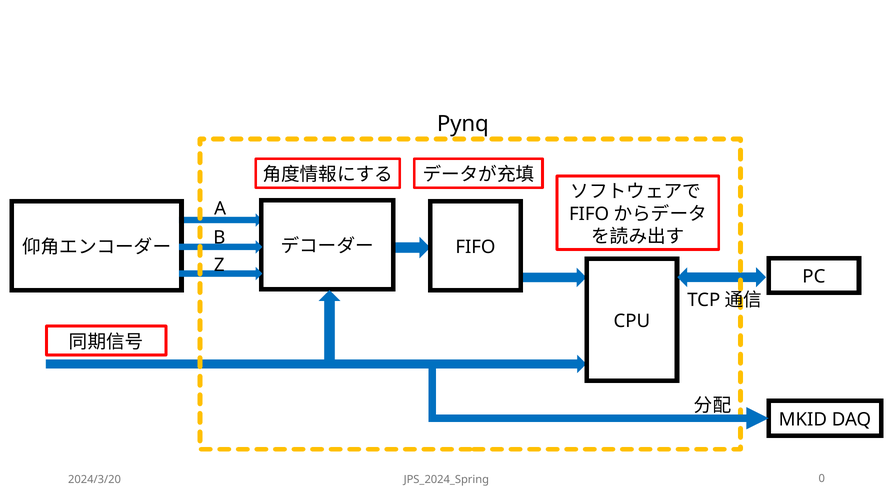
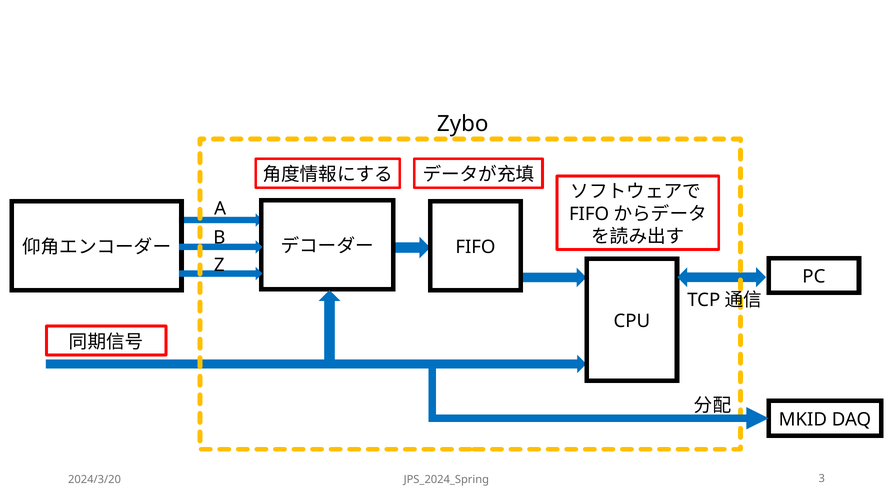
Pynq: Pynq -> Zybo (463, 124)
0: 0 -> 3 (822, 479)
